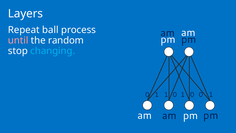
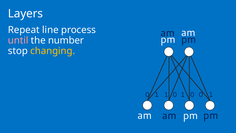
ball: ball -> line (50, 30)
random: random -> number (66, 40)
changing colour: light blue -> yellow (53, 51)
